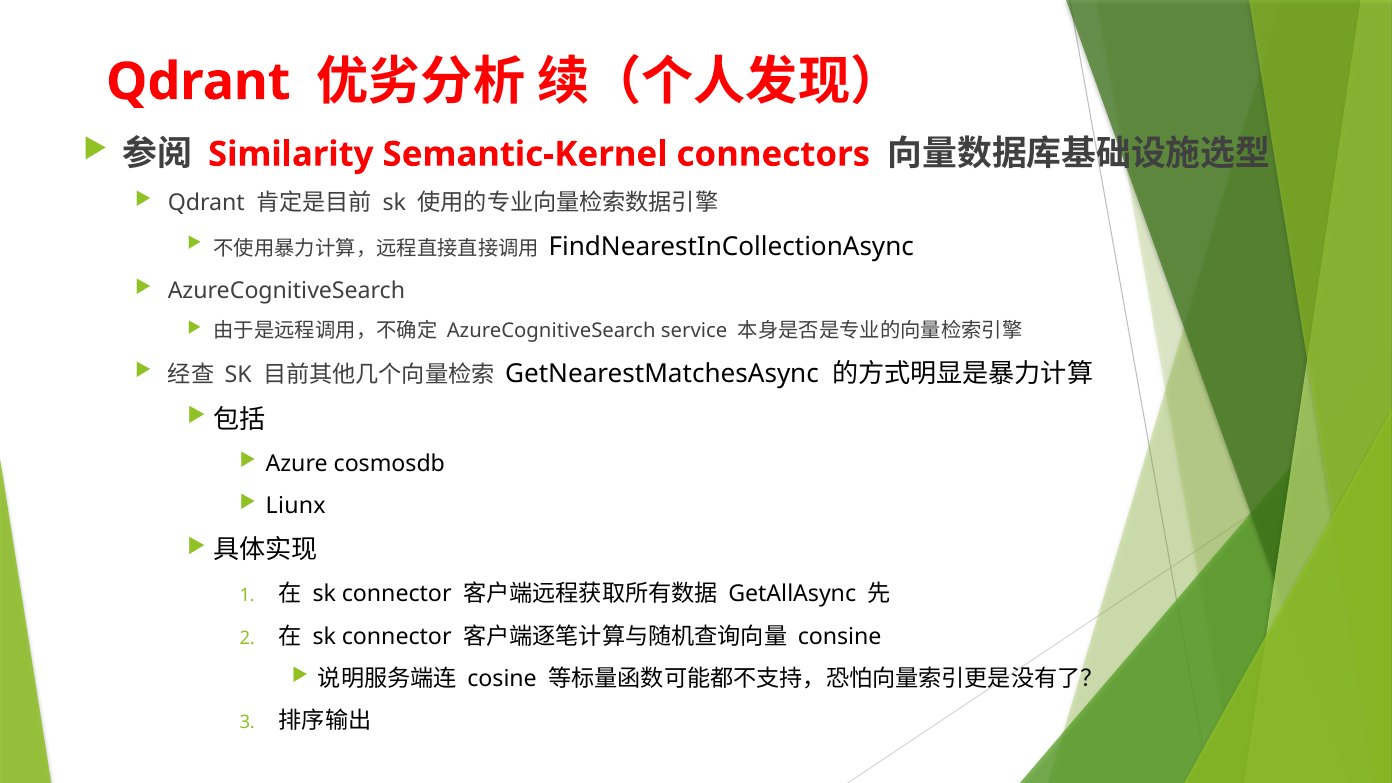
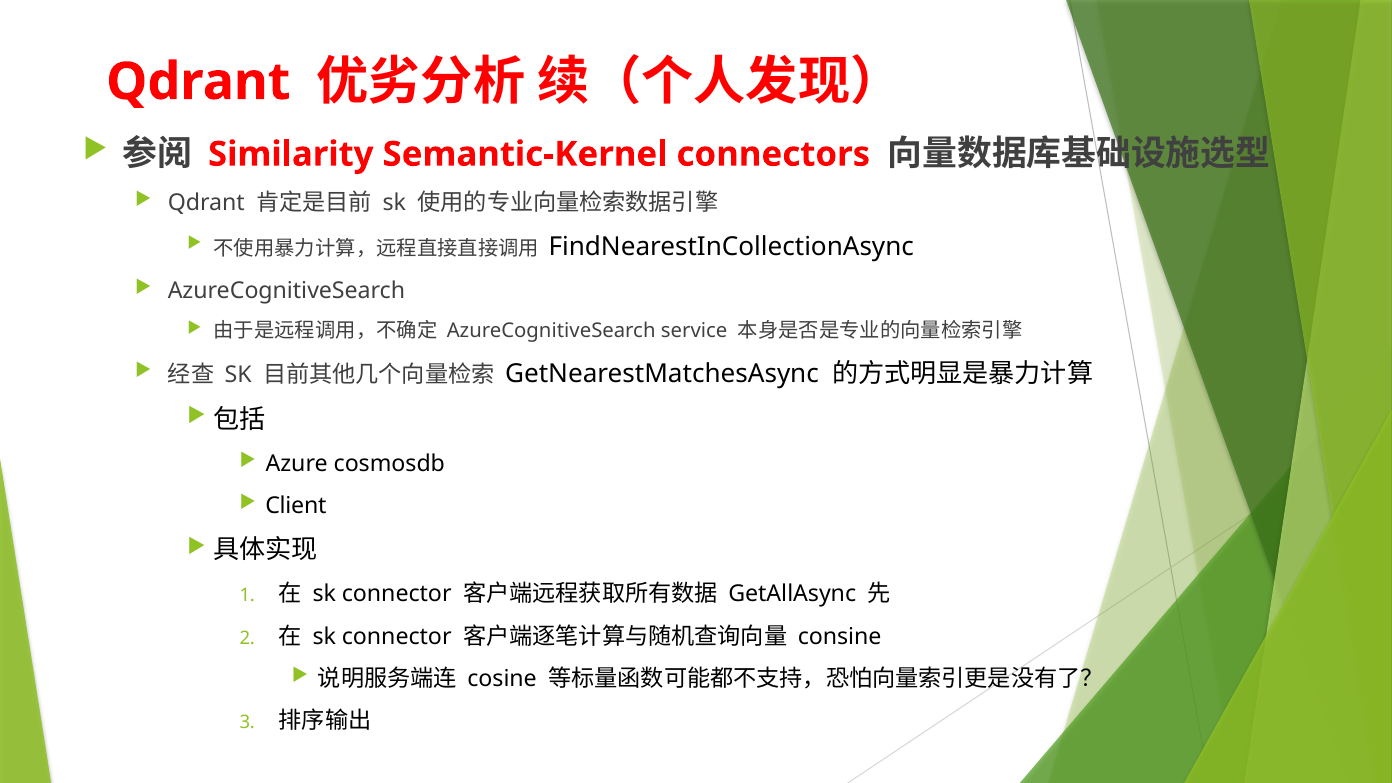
Liunx: Liunx -> Client (296, 506)
